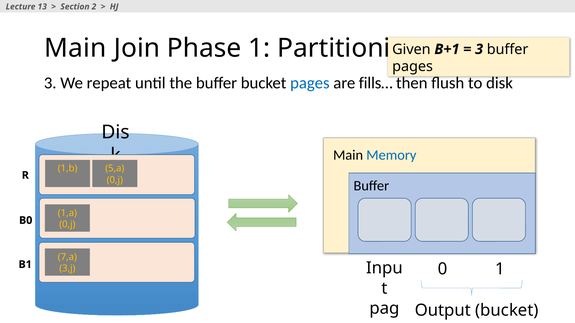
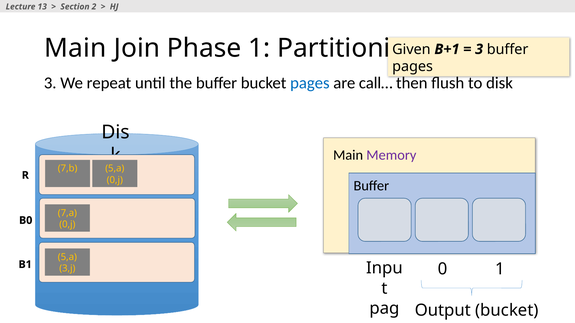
fills…: fills… -> call… (376, 83)
Memory colour: blue -> purple (391, 155)
1,b: 1,b -> 7,b (68, 169)
1,a: 1,a -> 7,a (67, 213)
7,a: 7,a -> 5,a (67, 257)
